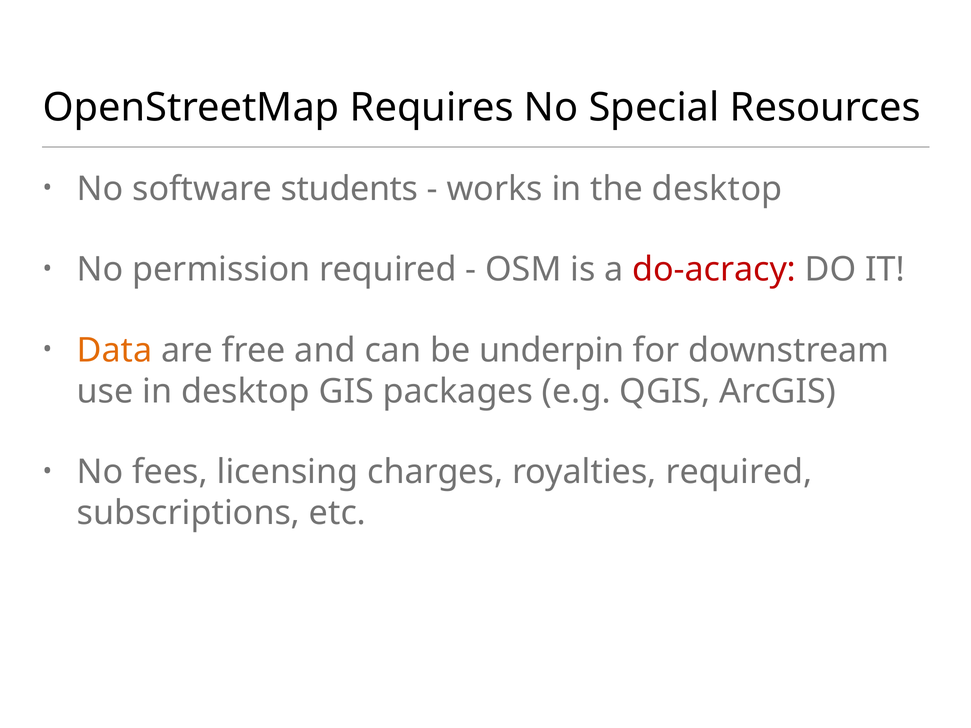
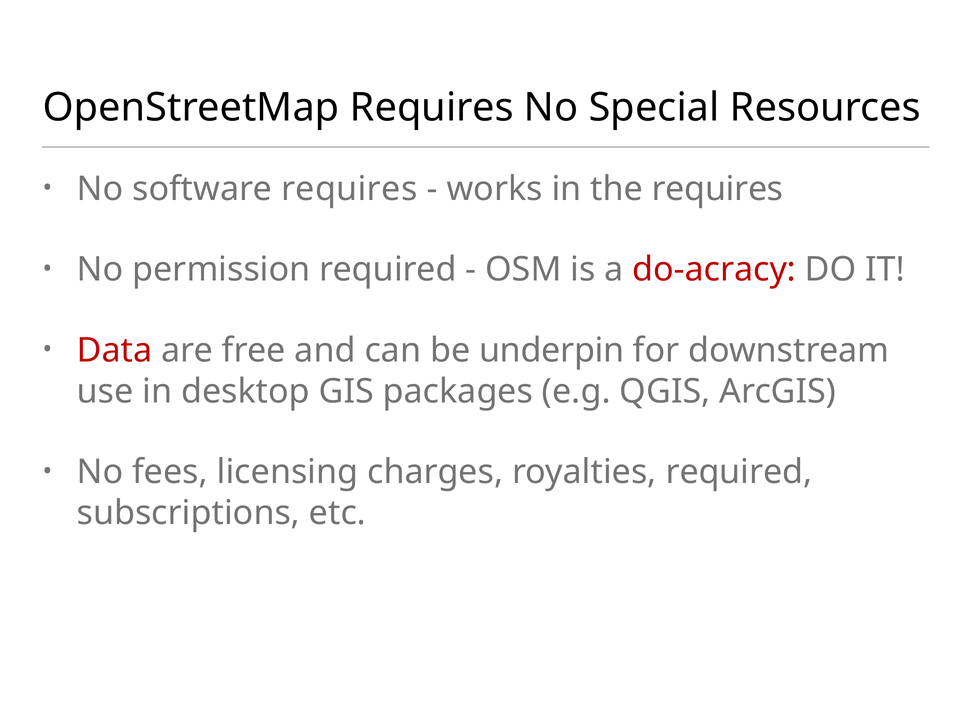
software students: students -> requires (349, 189)
the desktop: desktop -> requires (718, 189)
Data colour: orange -> red (115, 350)
